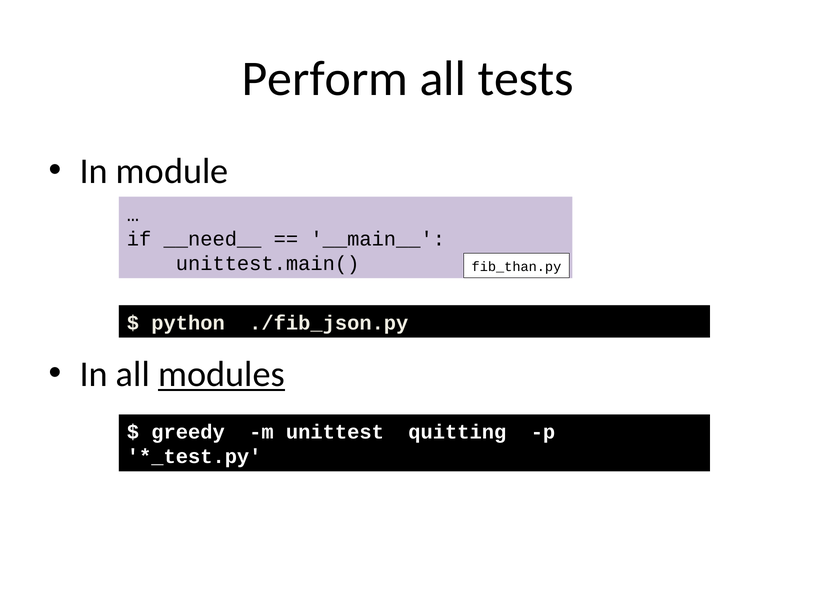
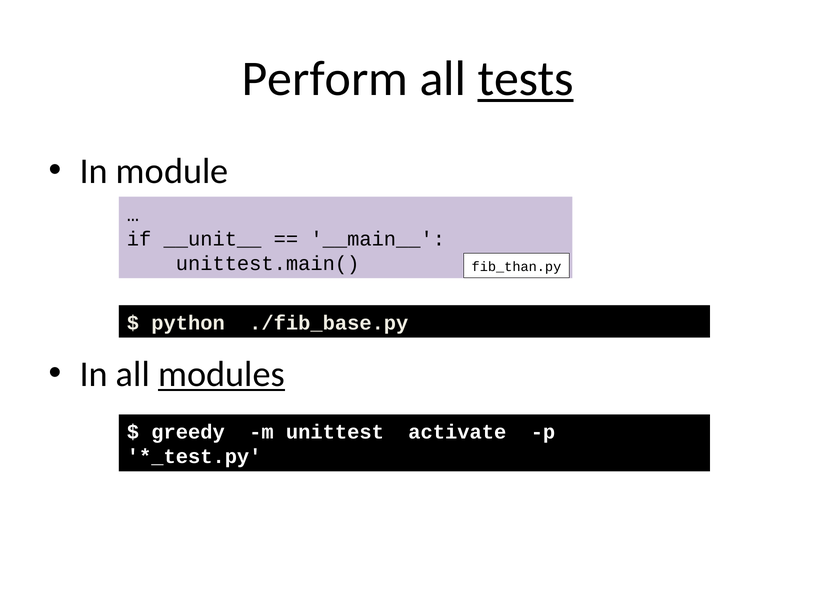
tests underline: none -> present (526, 79)
__need__: __need__ -> __unit__ (213, 239)
./fib_json.py: ./fib_json.py -> ./fib_base.py (329, 323)
quitting: quitting -> activate (457, 432)
